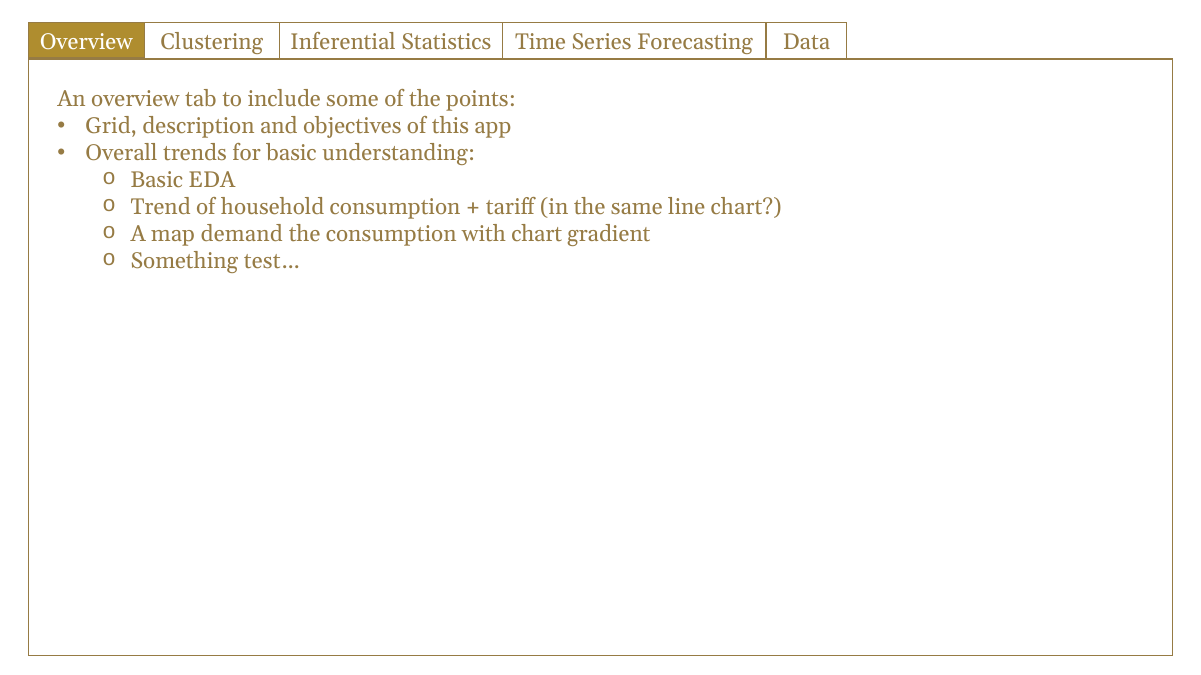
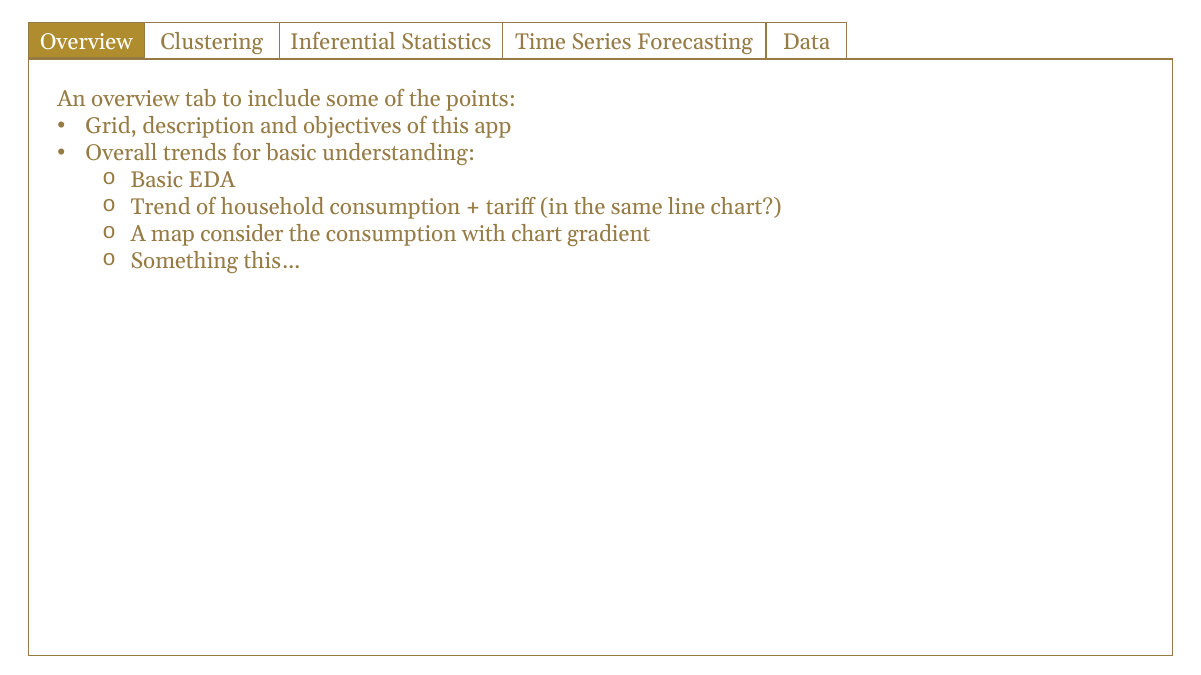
demand: demand -> consider (242, 234)
test…: test… -> this… (271, 261)
